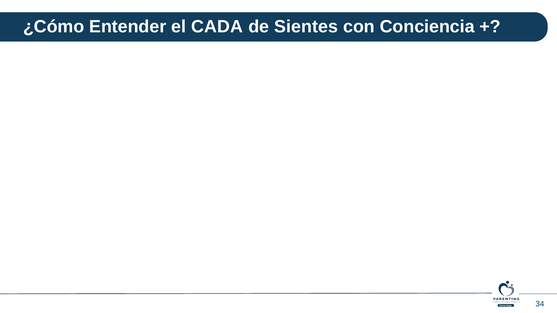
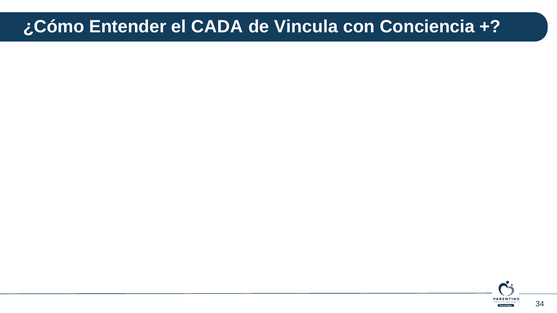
Sientes: Sientes -> Vincula (306, 27)
